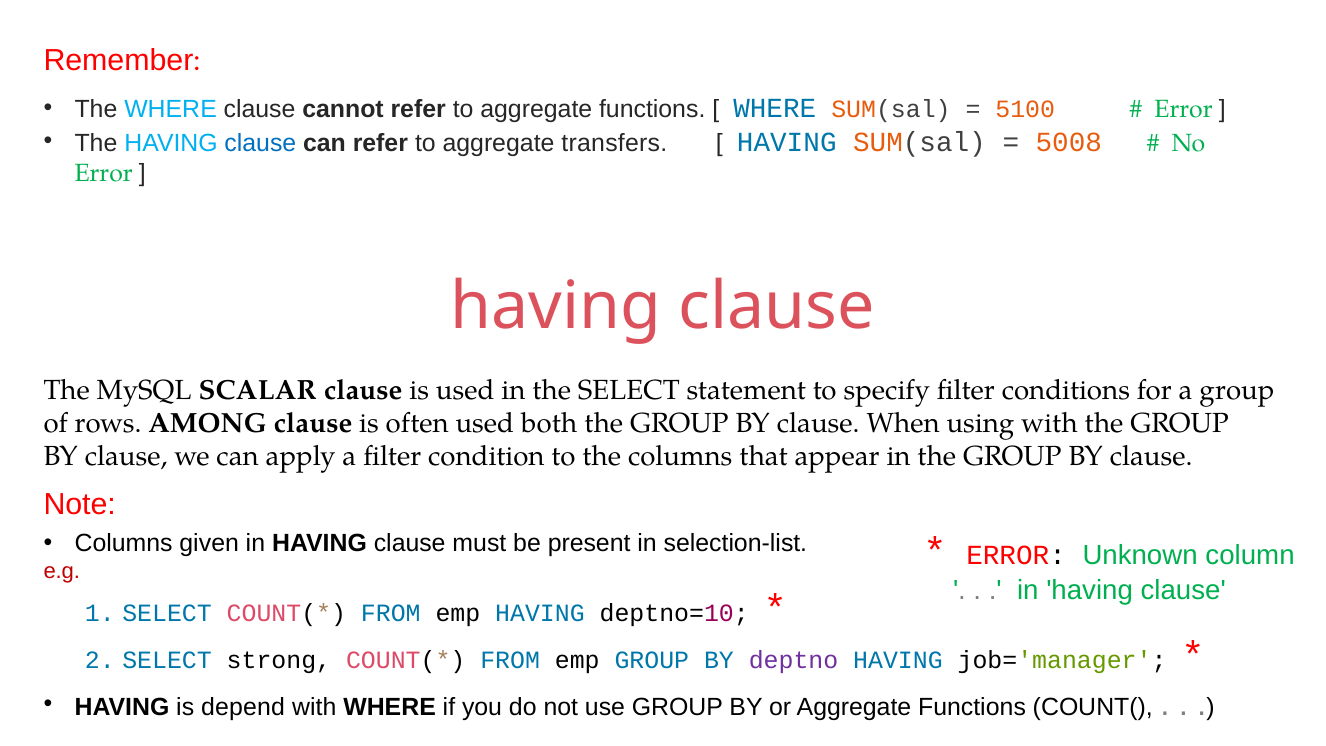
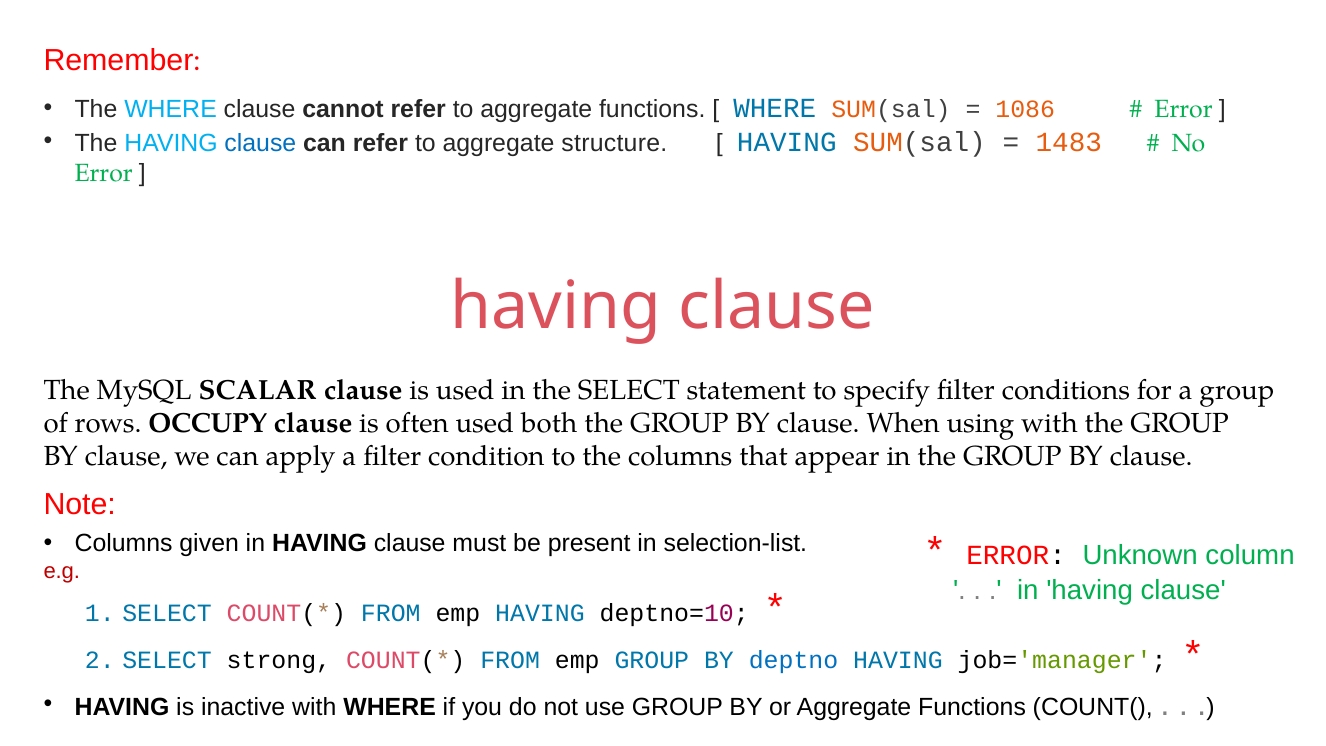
5100: 5100 -> 1086 (1025, 110)
transfers: transfers -> structure (614, 143)
5008: 5008 -> 1483 (1069, 142)
AMONG: AMONG -> OCCUPY (208, 423)
deptno colour: purple -> blue (794, 660)
depend: depend -> inactive (243, 708)
